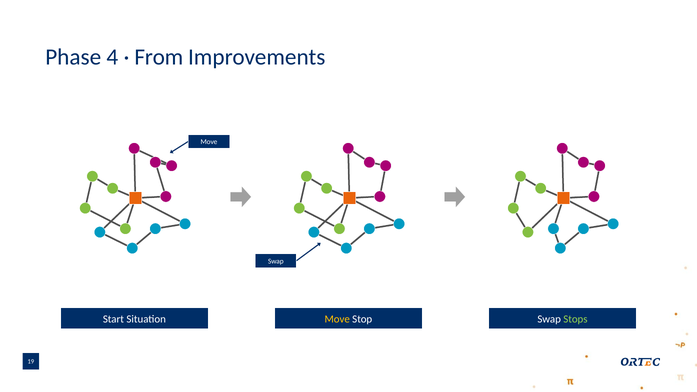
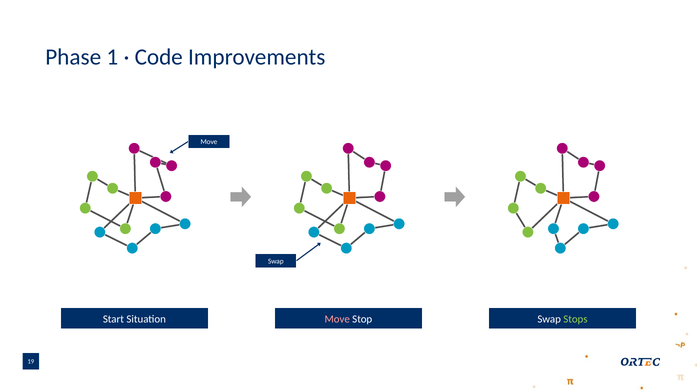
4: 4 -> 1 (112, 57)
From: From -> Code (159, 57)
Move colour: yellow -> pink (337, 319)
